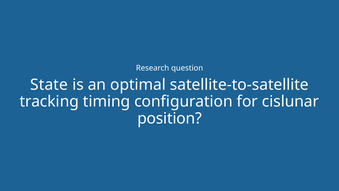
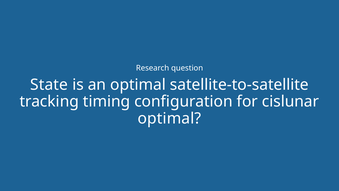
position: position -> optimal (169, 118)
